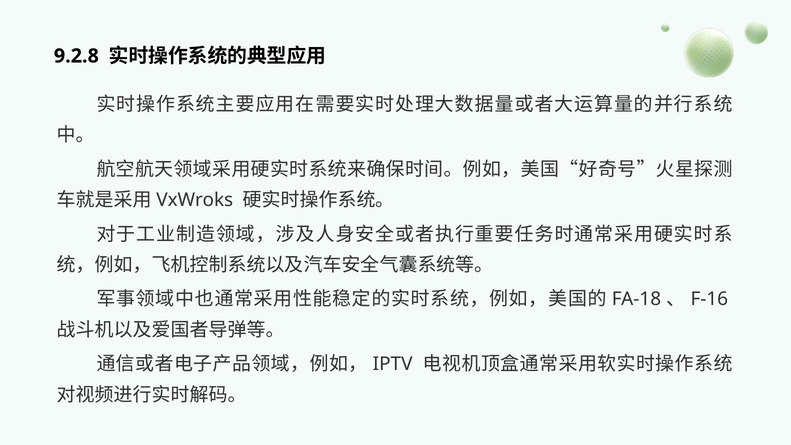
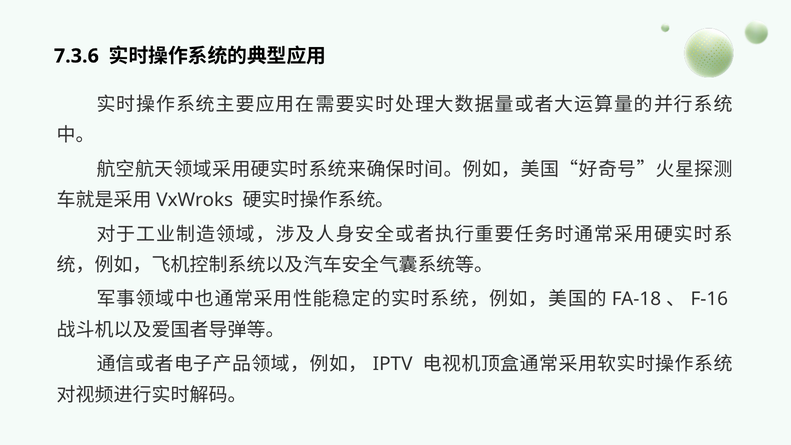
9.2.8: 9.2.8 -> 7.3.6 (76, 56)
